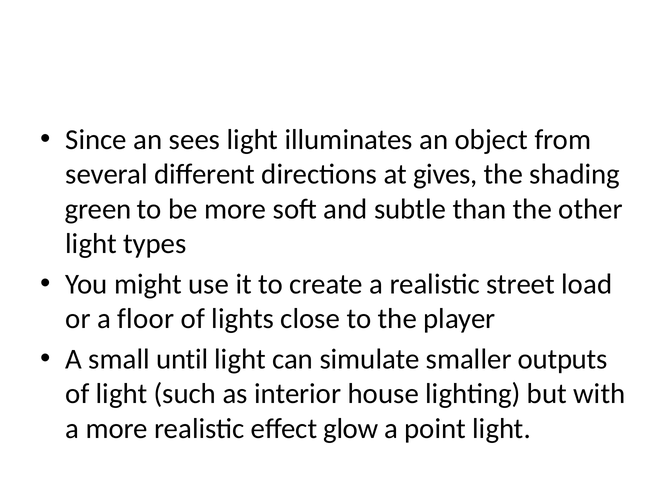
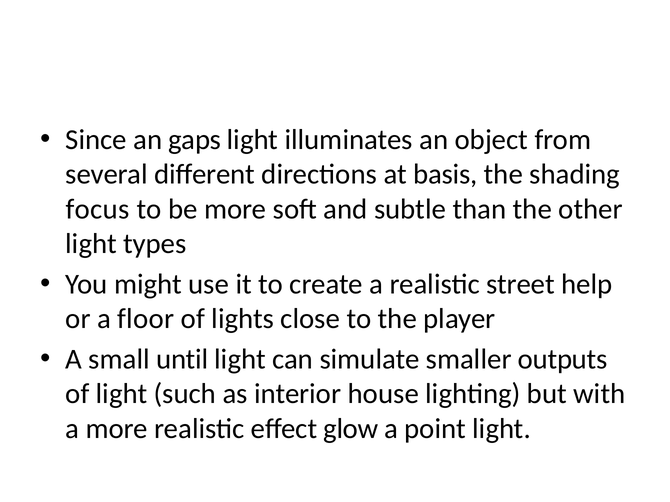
sees: sees -> gaps (195, 140)
gives: gives -> basis (445, 175)
green: green -> focus (98, 209)
load: load -> help (587, 284)
